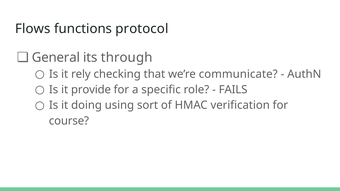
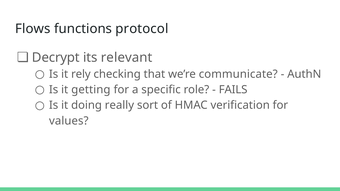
General: General -> Decrypt (56, 57)
through: through -> relevant (127, 57)
provide: provide -> getting (91, 90)
using: using -> really (119, 105)
course: course -> values (69, 121)
